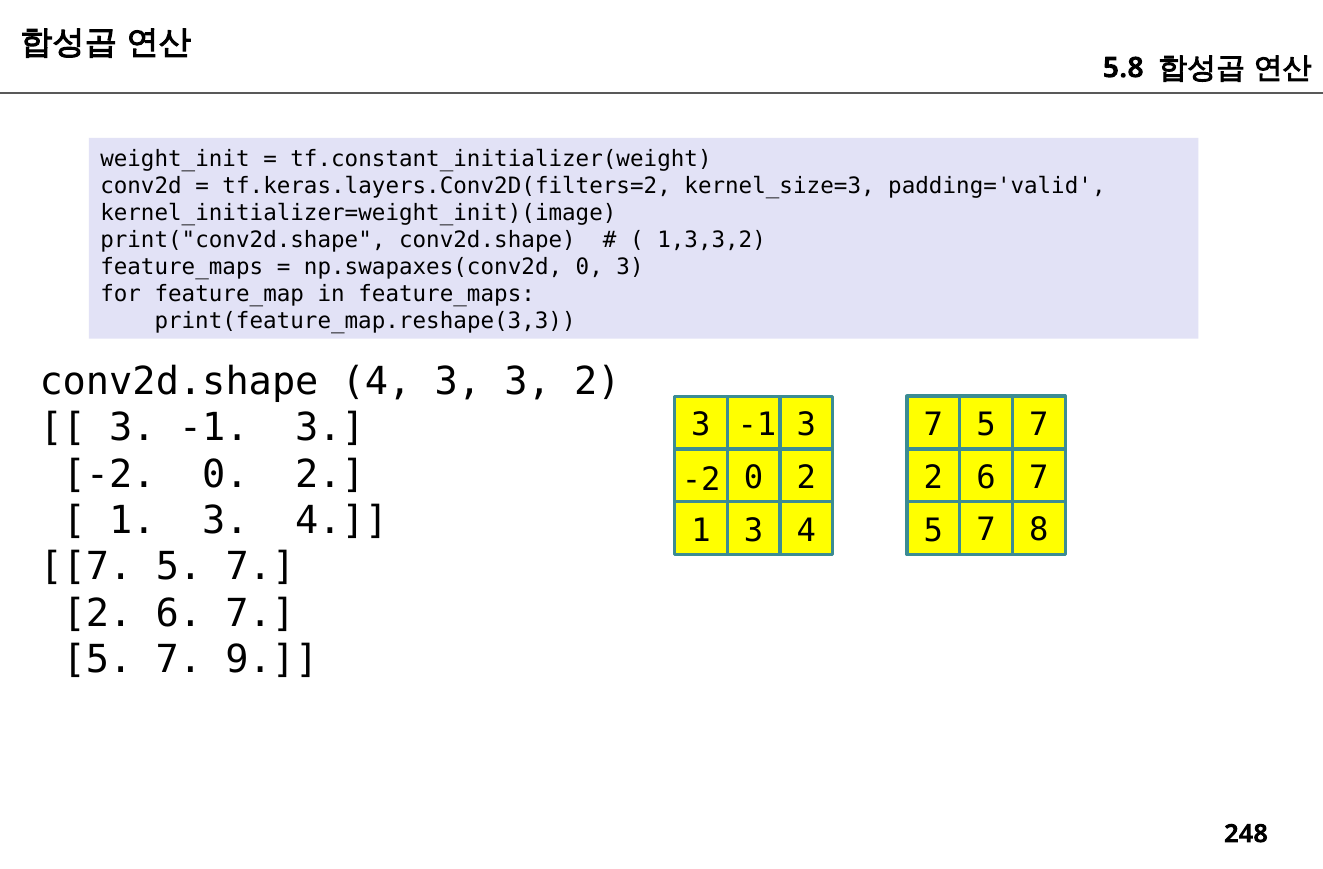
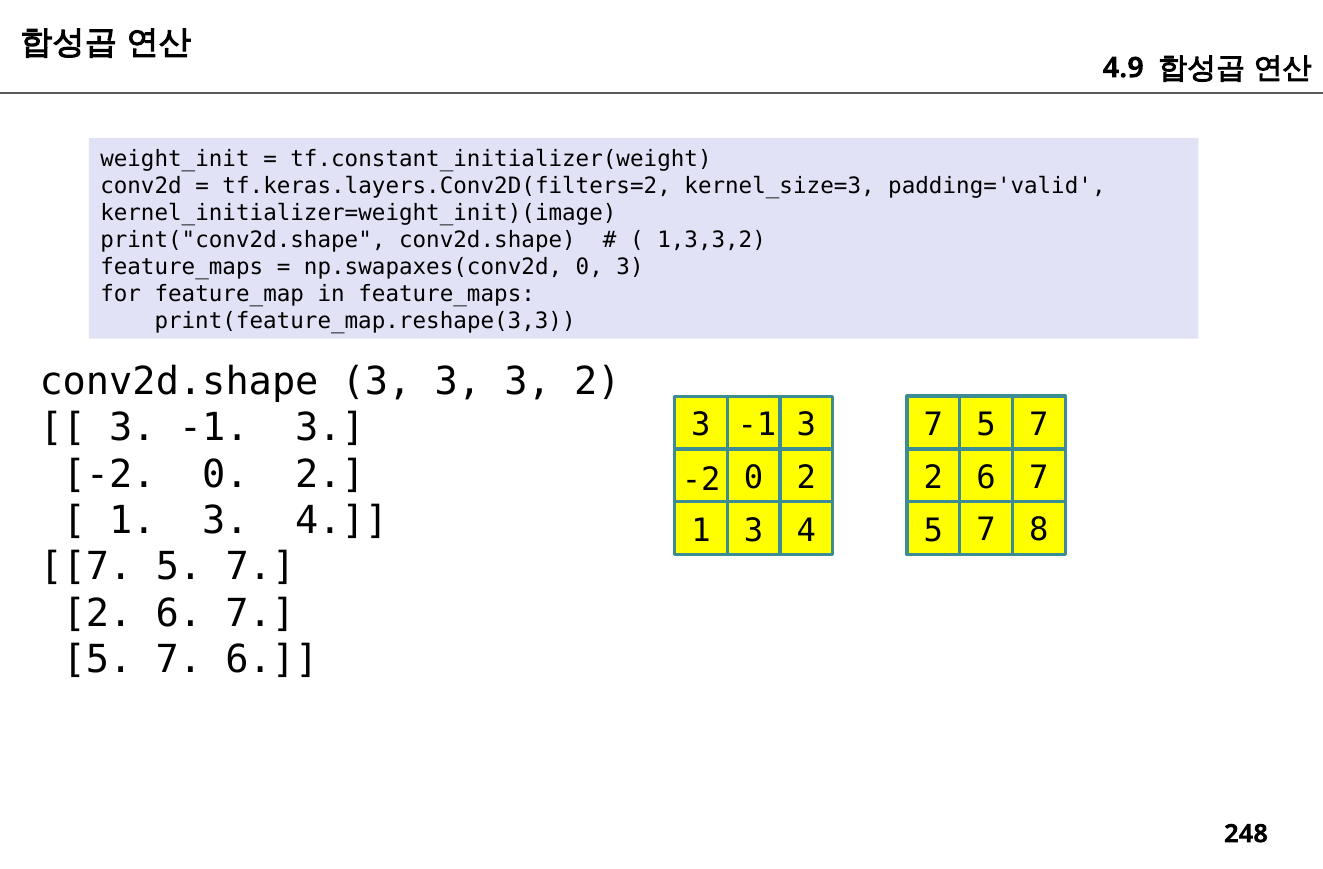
5.8: 5.8 -> 4.9 (1123, 68)
conv2d.shape 4: 4 -> 3 (377, 382)
7 9: 9 -> 6 (272, 660)
